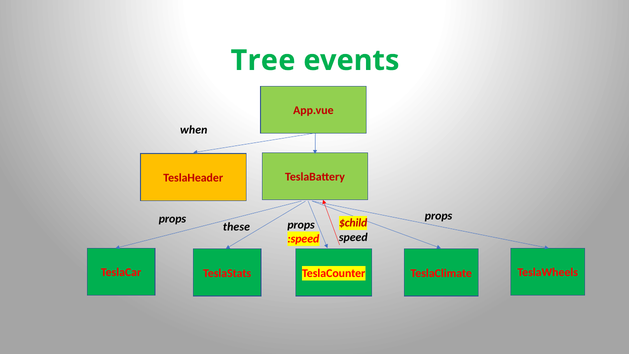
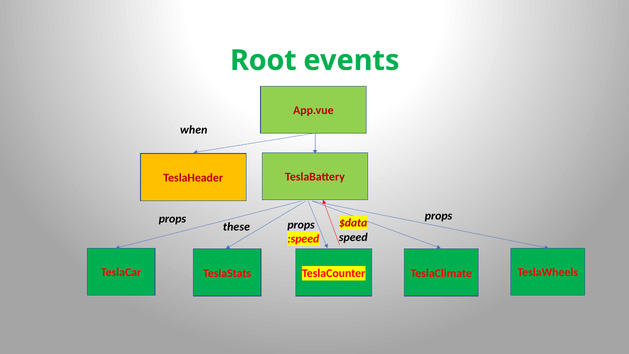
Tree: Tree -> Root (263, 60)
$child: $child -> $data (353, 223)
